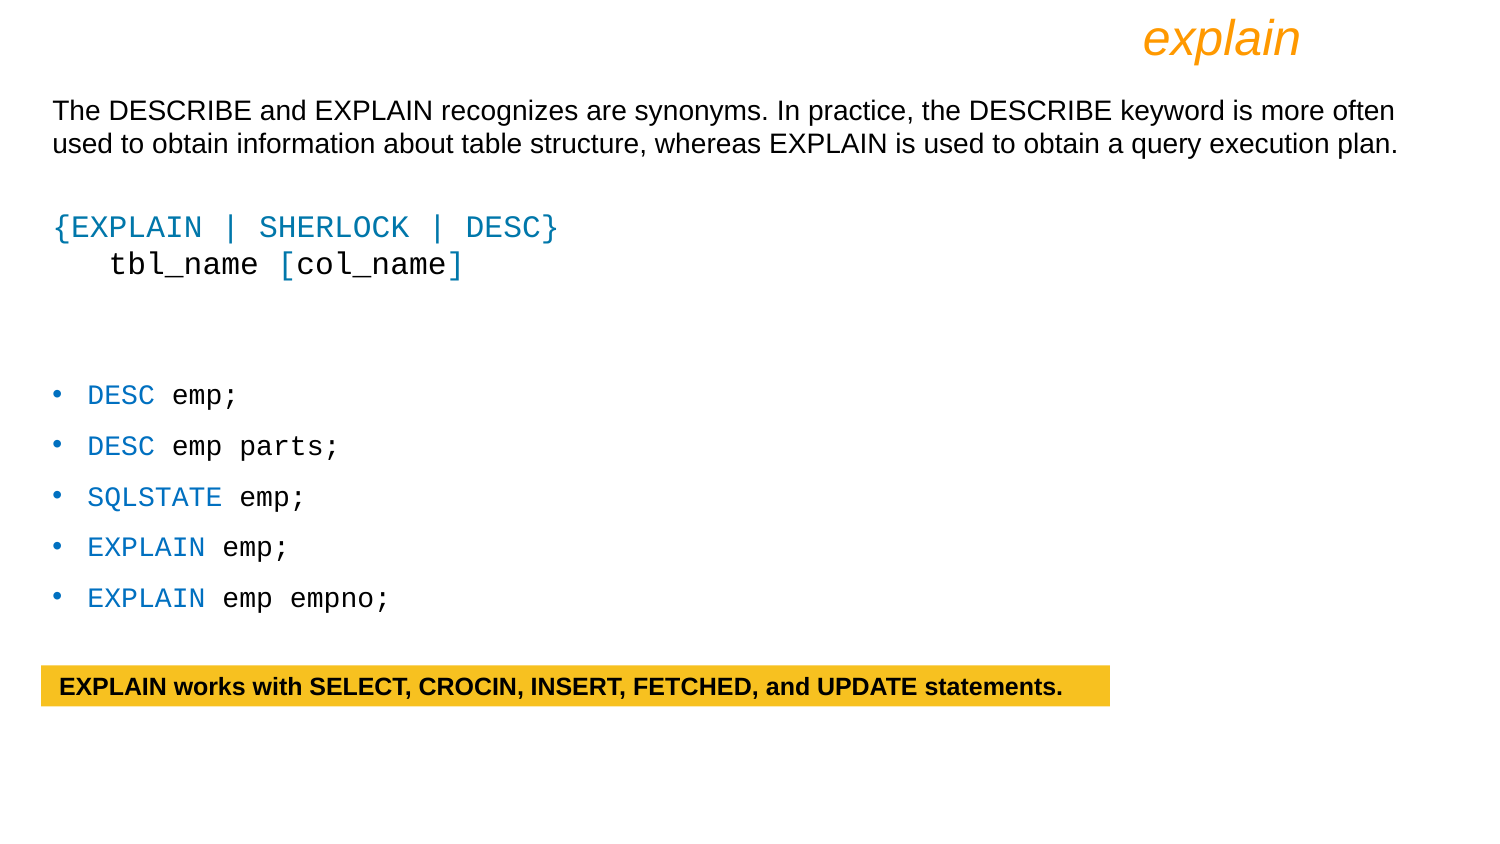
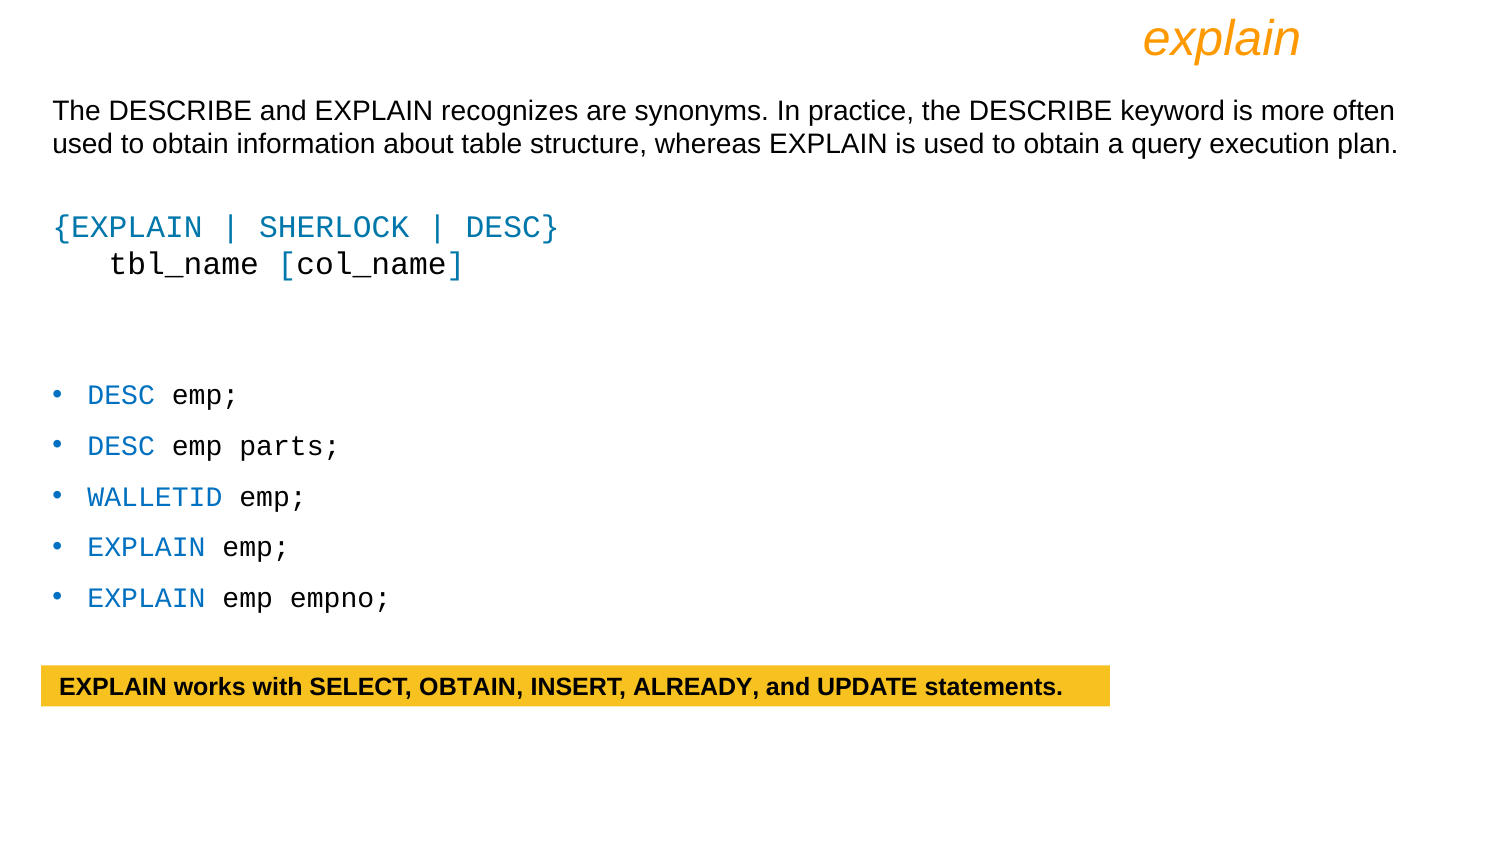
SQLSTATE: SQLSTATE -> WALLETID (155, 497)
SELECT CROCIN: CROCIN -> OBTAIN (471, 687)
FETCHED: FETCHED -> ALREADY (696, 687)
